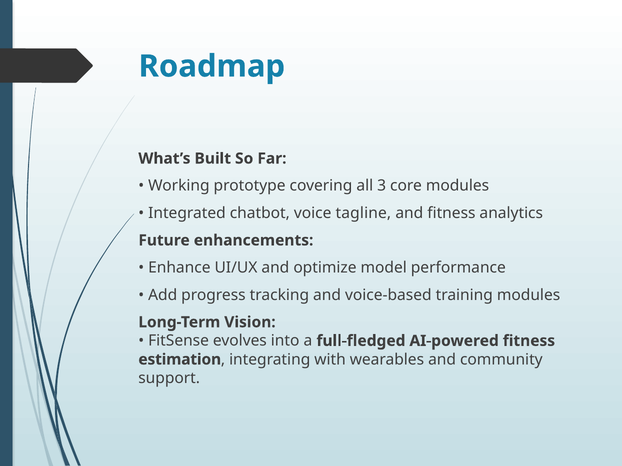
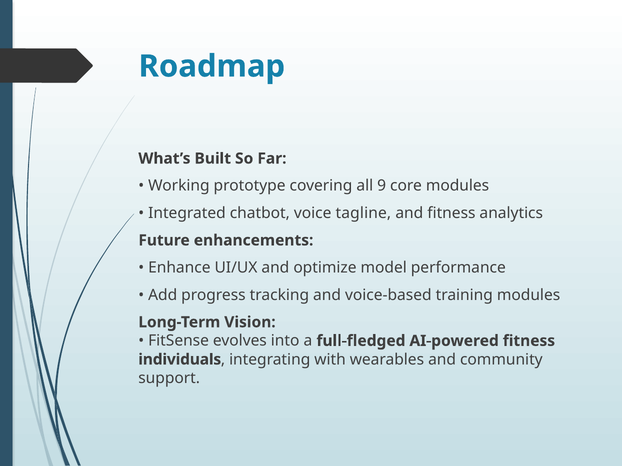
3: 3 -> 9 (382, 186)
estimation: estimation -> individuals (180, 360)
